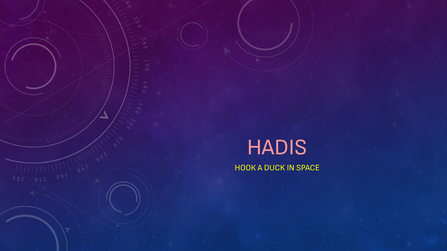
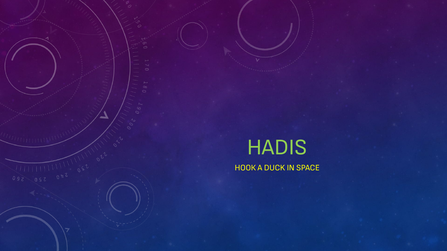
HADIS colour: pink -> light green (277, 147)
